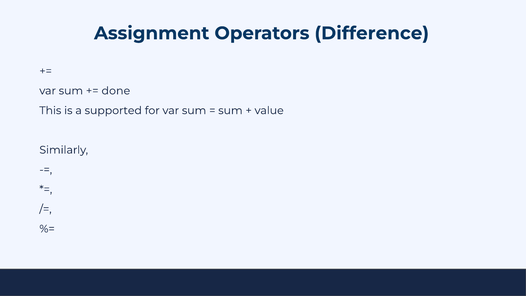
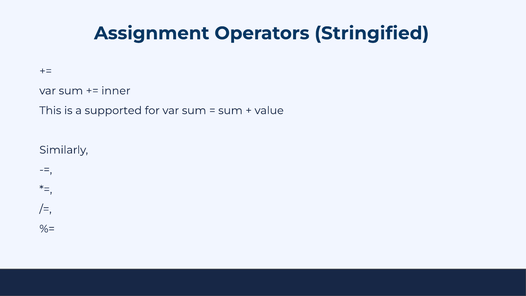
Difference: Difference -> Stringified (372, 33)
done: done -> inner (116, 91)
